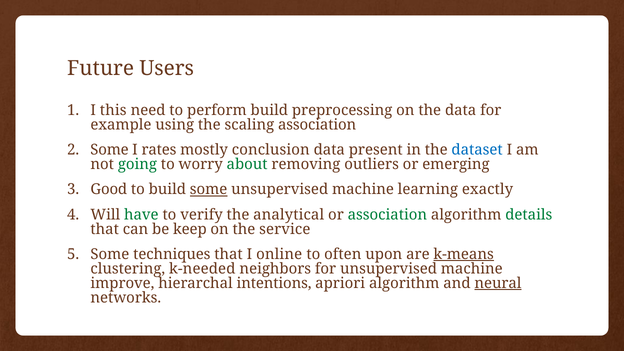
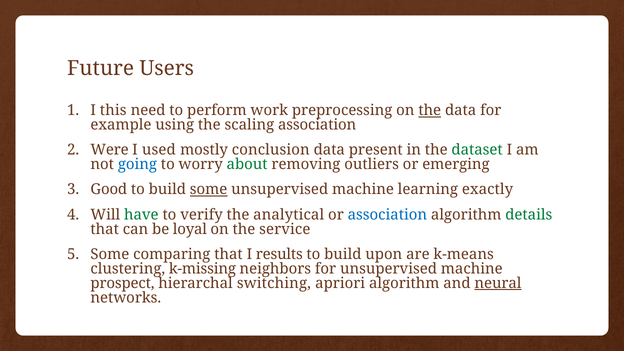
perform build: build -> work (269, 110)
the underline: none -> present (430, 110)
Some: Some -> Were (110, 150)
rates: rates -> used (159, 150)
dataset colour: blue -> green (477, 150)
going colour: green -> blue (137, 165)
association colour: green -> blue (387, 215)
keep: keep -> loyal (190, 229)
techniques: techniques -> comparing (172, 254)
online: online -> results (279, 254)
often: often -> build (343, 254)
k-means underline: present -> none (464, 254)
k-needed: k-needed -> k-missing (202, 269)
improve: improve -> prospect (123, 283)
intentions: intentions -> switching (274, 283)
